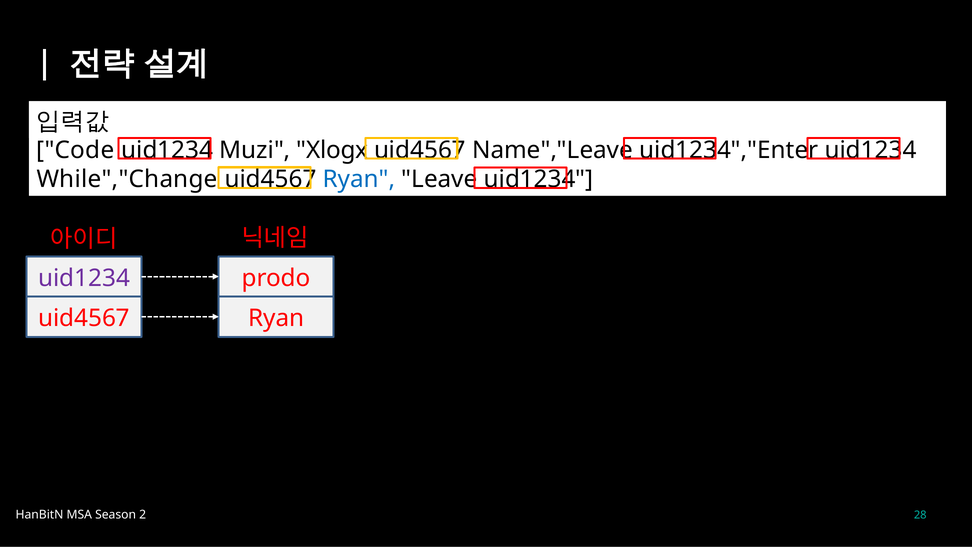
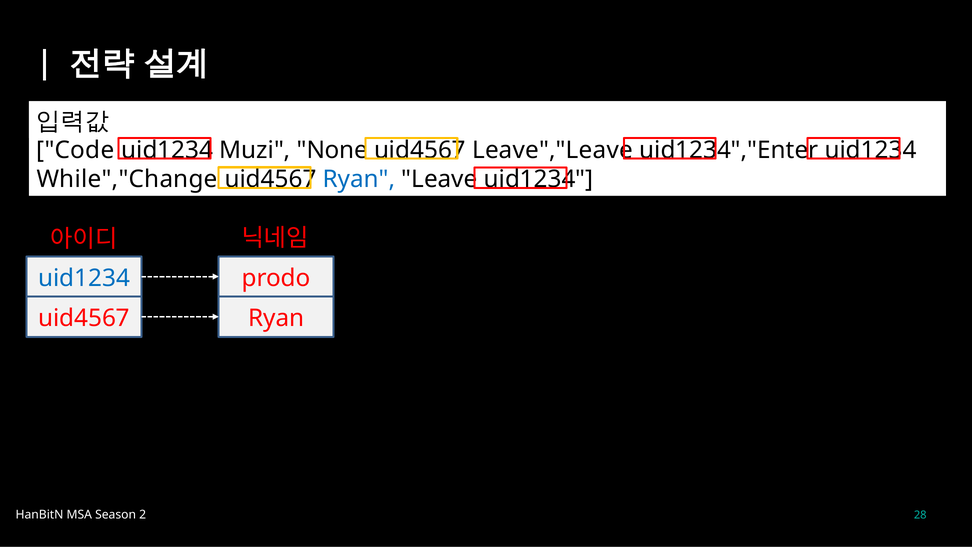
Xlogx: Xlogx -> None (332, 150)
Name","Leave: Name","Leave -> Leave","Leave (552, 150)
uid1234 colour: purple -> blue (84, 278)
